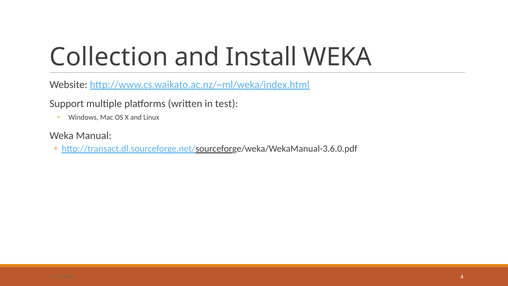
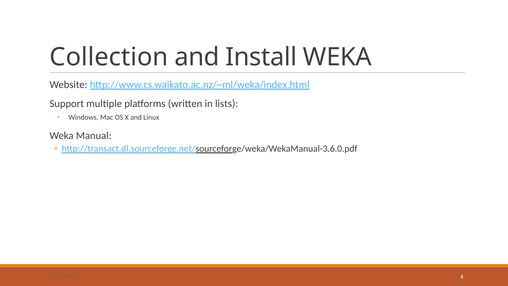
test: test -> lists (227, 104)
